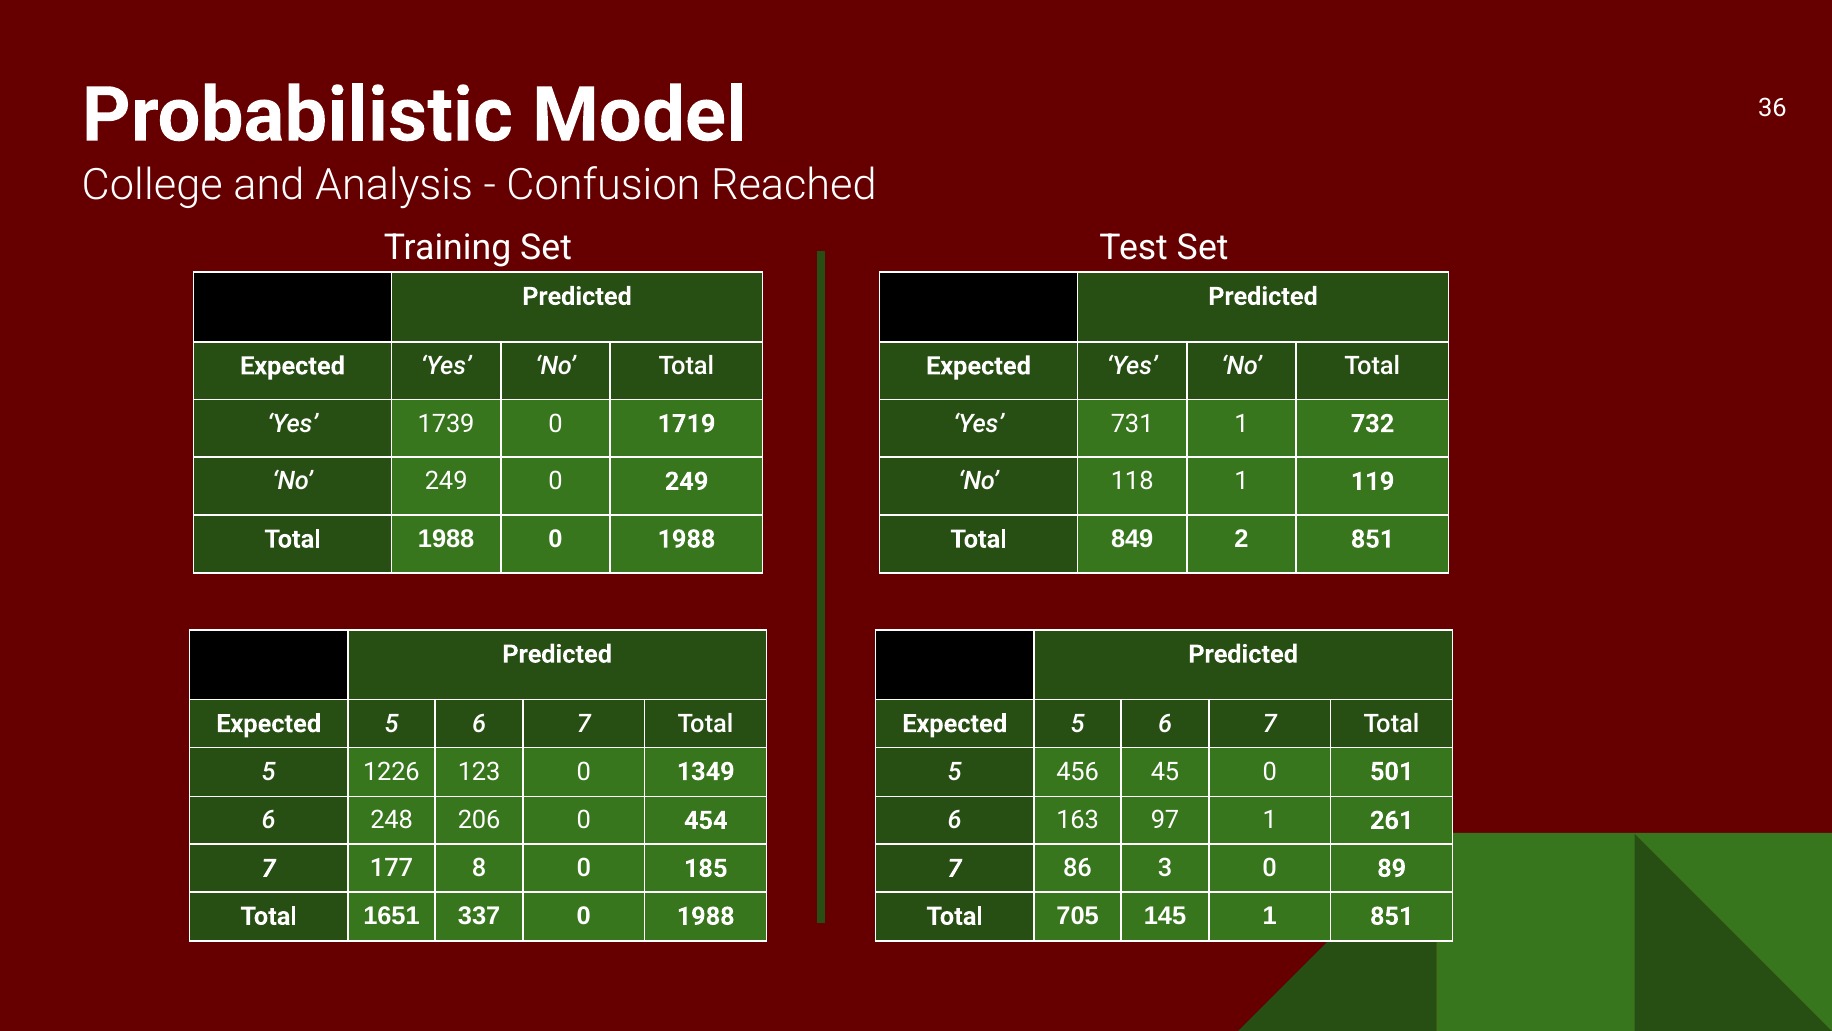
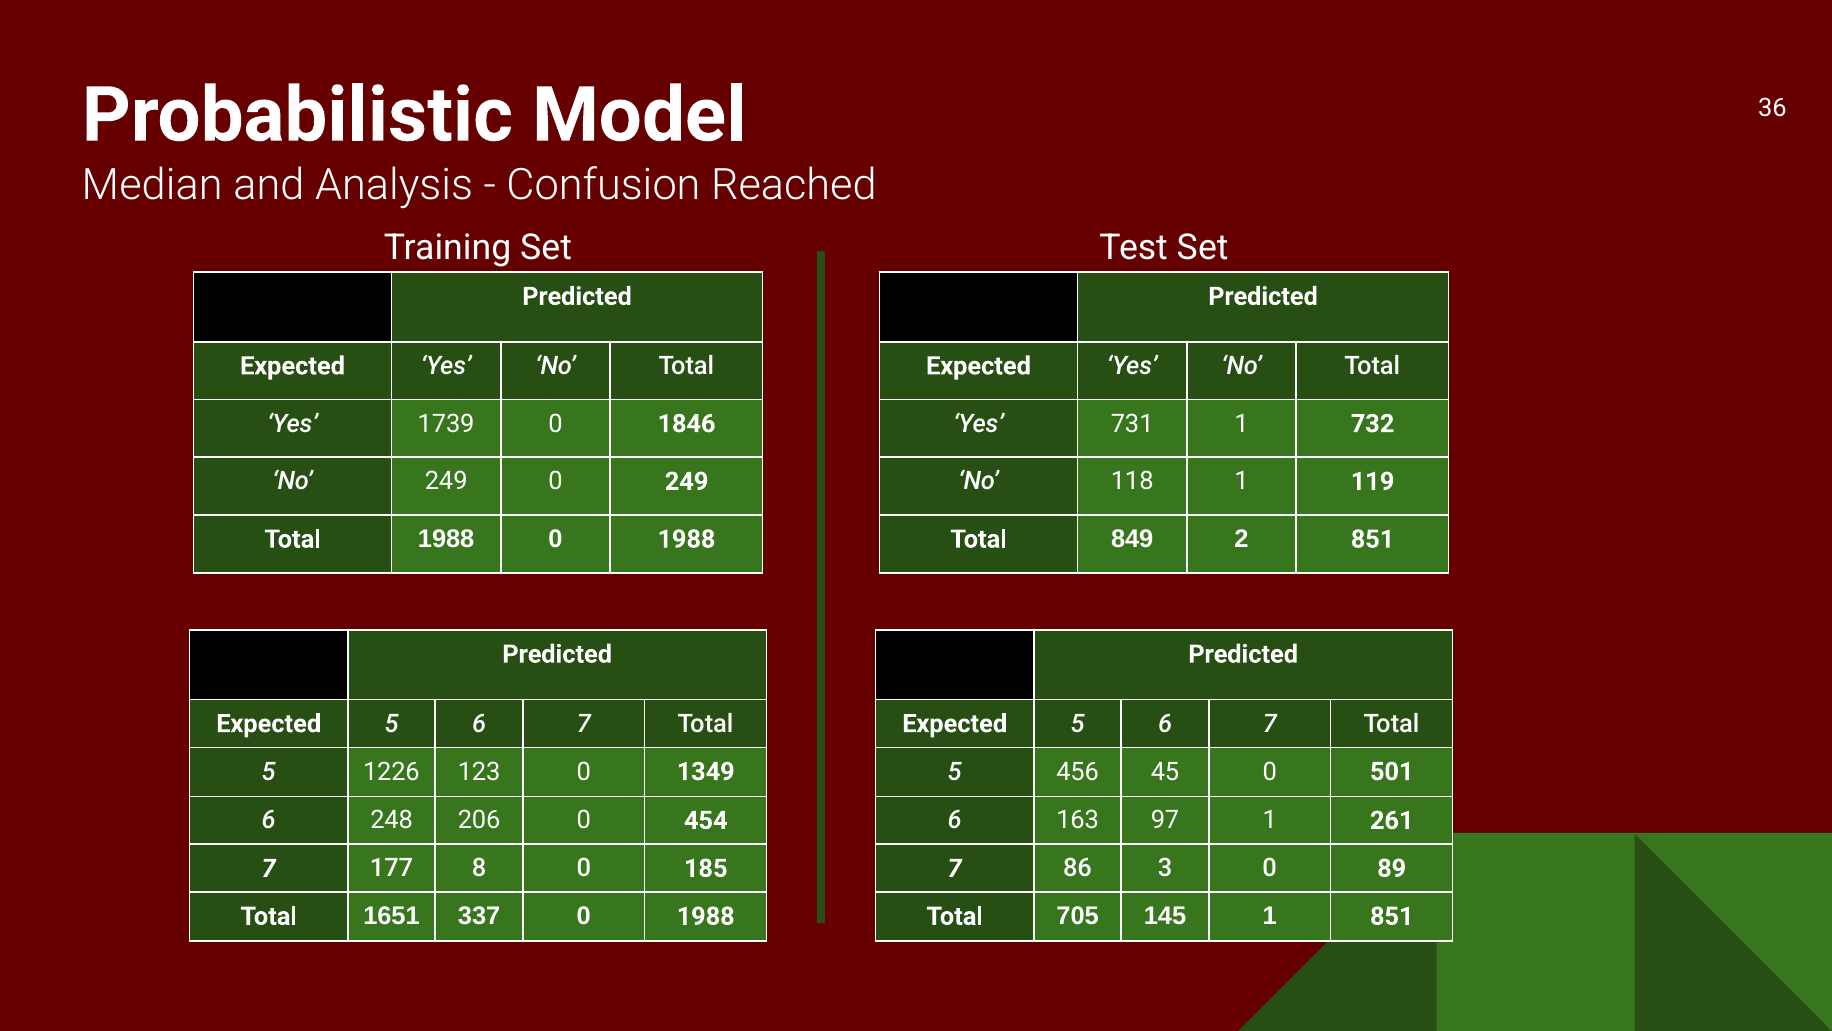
College: College -> Median (152, 185)
1719: 1719 -> 1846 (686, 424)
